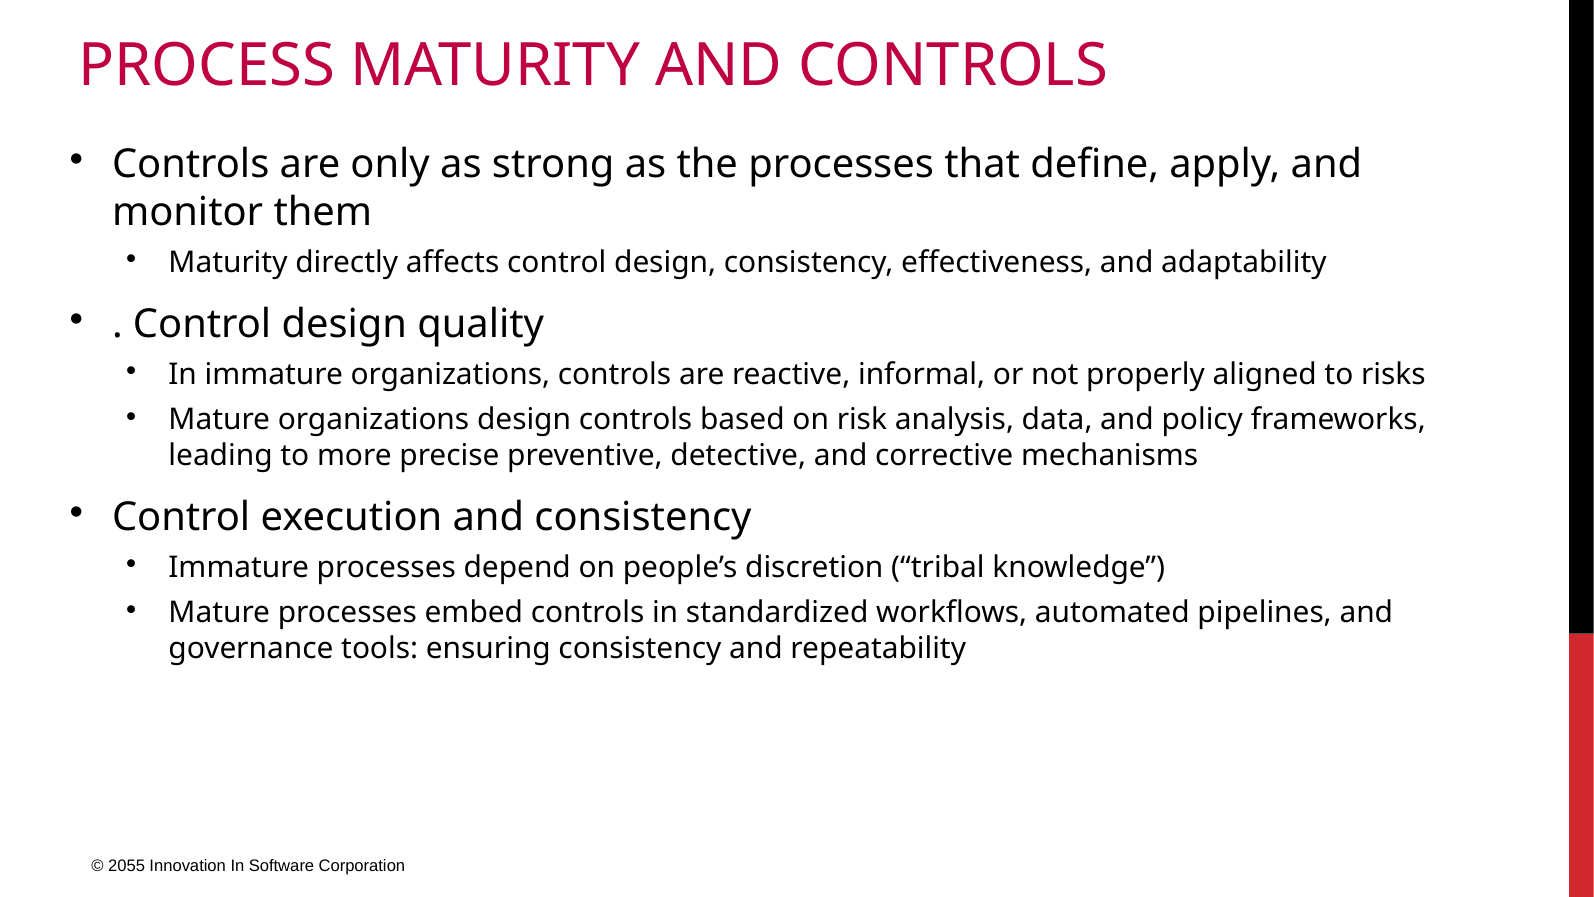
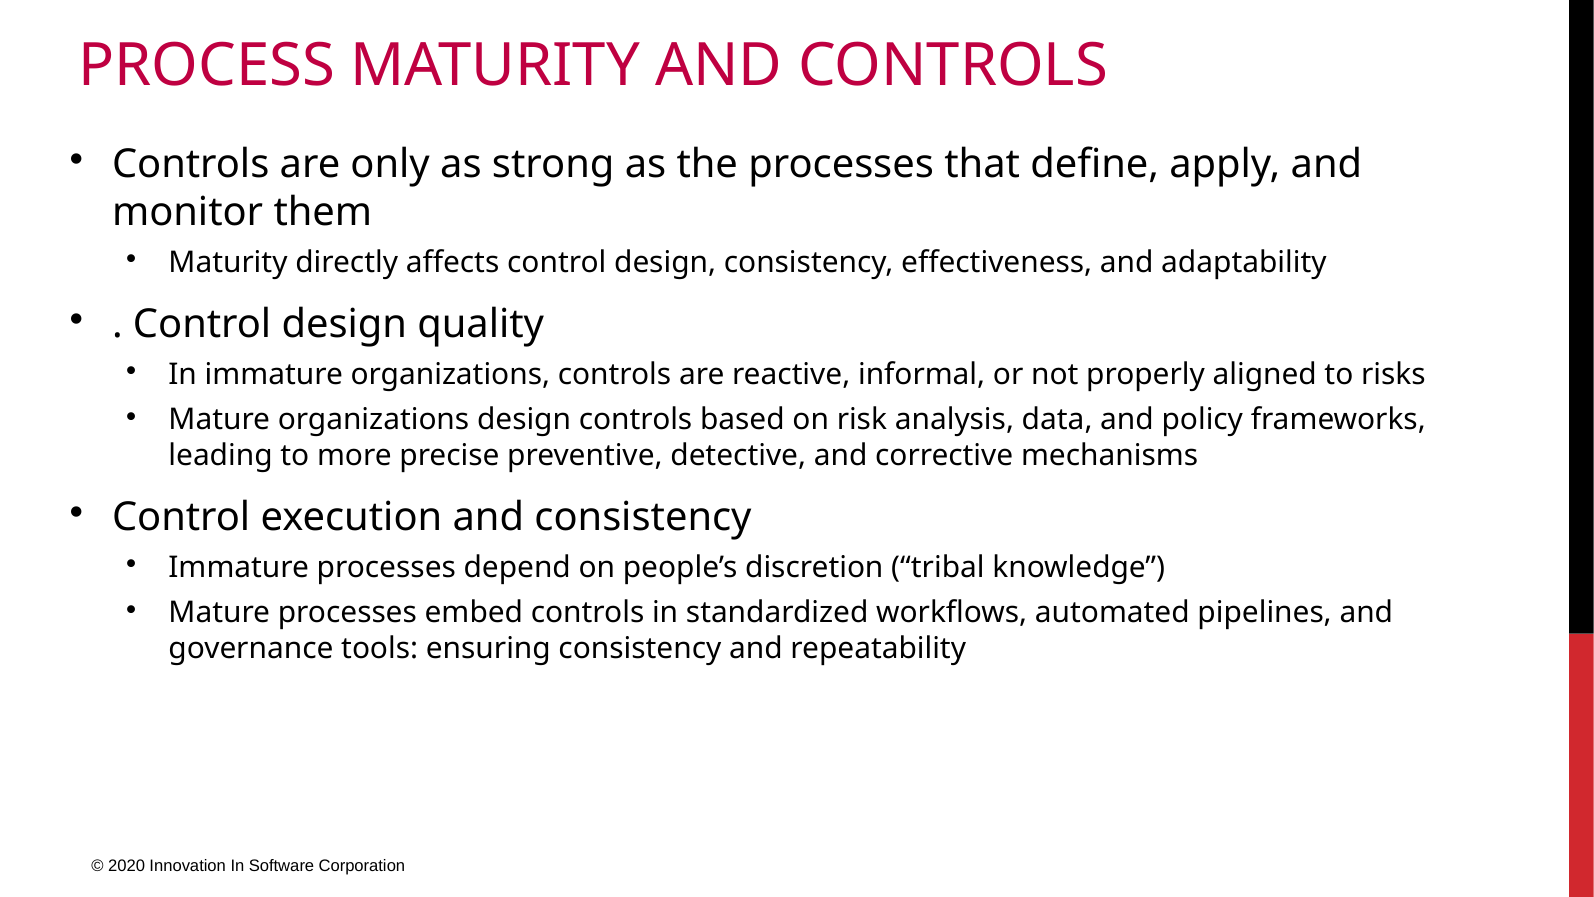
2055: 2055 -> 2020 (127, 866)
